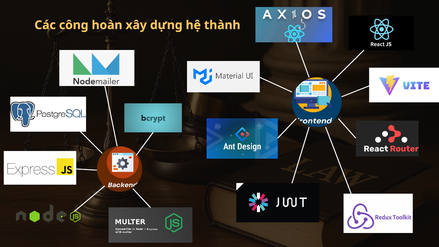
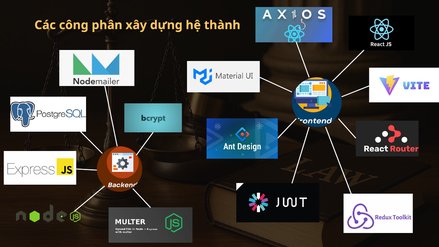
hoàn: hoàn -> phân (107, 25)
